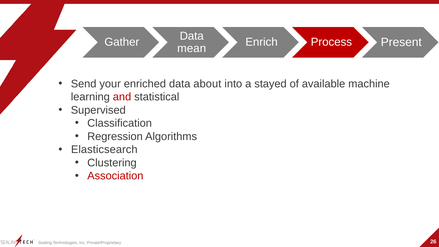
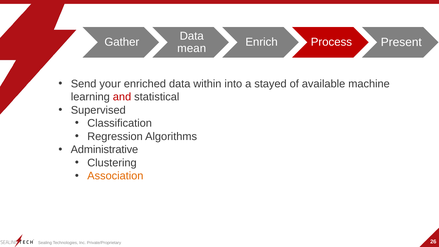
about: about -> within (207, 84)
Elasticsearch: Elasticsearch -> Administrative (104, 150)
Association colour: red -> orange (115, 176)
